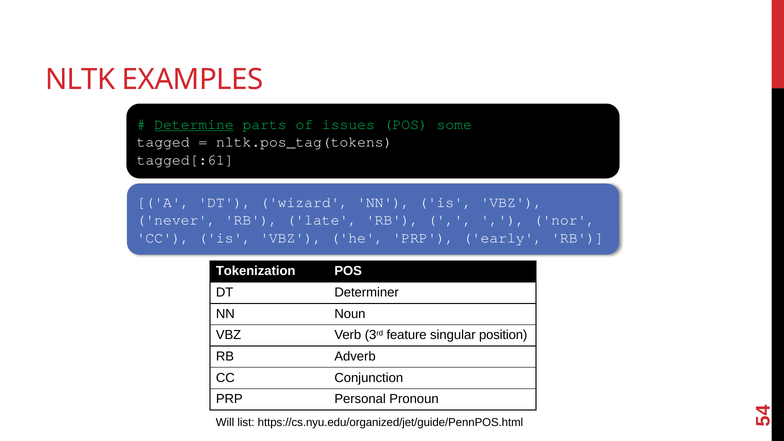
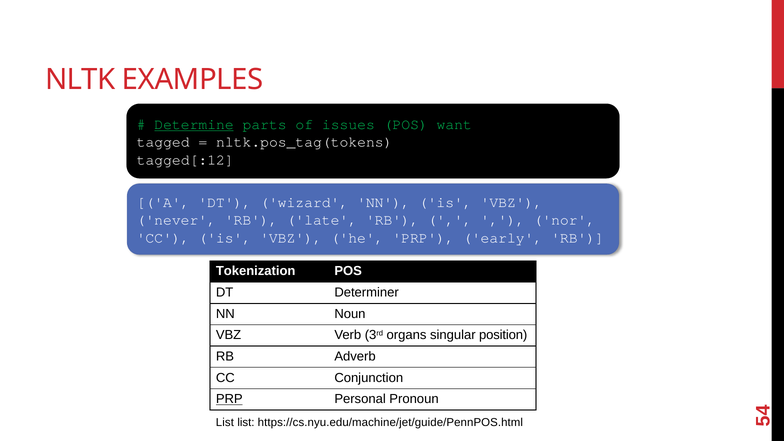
some: some -> want (454, 124)
tagged[:61: tagged[:61 -> tagged[:12 (185, 160)
feature: feature -> organs (407, 335)
PRP underline: none -> present (229, 399)
Will: Will -> List (225, 422)
https://cs.nyu.edu/organized/jet/guide/PennPOS.html: https://cs.nyu.edu/organized/jet/guide/PennPOS.html -> https://cs.nyu.edu/machine/jet/guide/PennPOS.html (390, 422)
